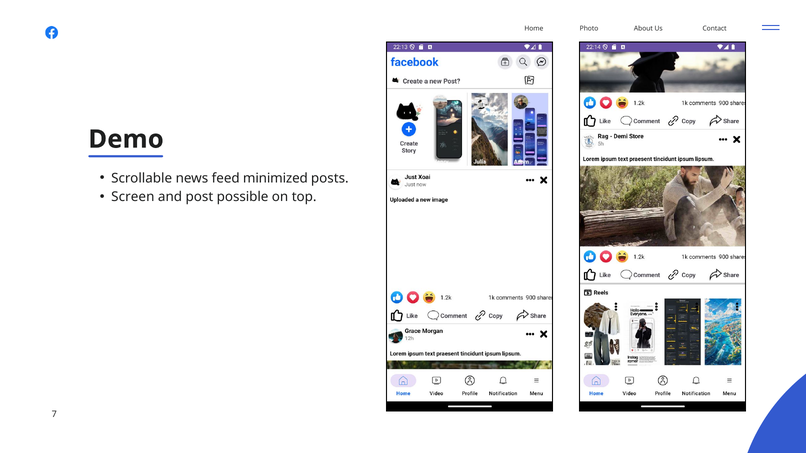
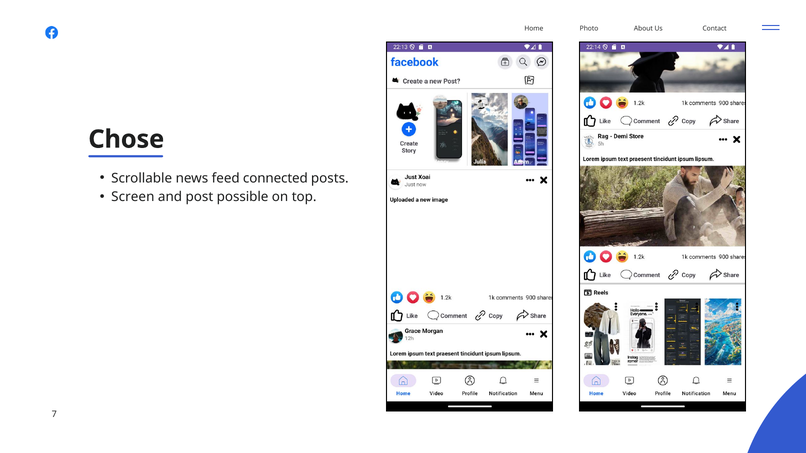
Demo: Demo -> Chose (126, 139)
minimized: minimized -> connected (275, 178)
